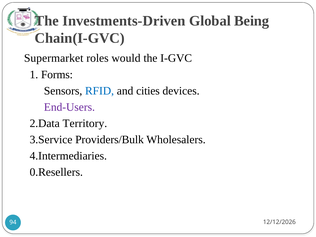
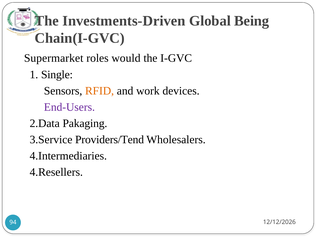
Forms: Forms -> Single (57, 74)
RFID colour: blue -> orange (100, 91)
cities: cities -> work (148, 91)
Territory: Territory -> Pakaging (85, 123)
Providers/Bulk: Providers/Bulk -> Providers/Tend (110, 140)
0.Resellers: 0.Resellers -> 4.Resellers (56, 172)
